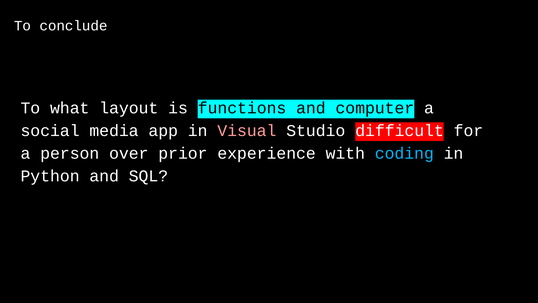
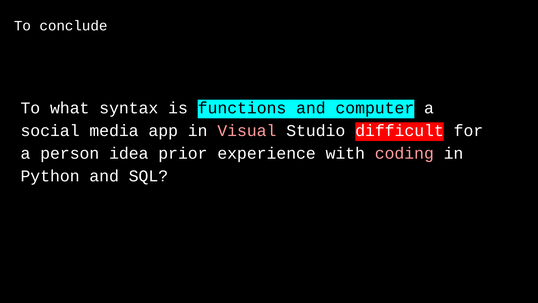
layout: layout -> syntax (129, 108)
over: over -> idea (129, 153)
coding colour: light blue -> pink (404, 153)
